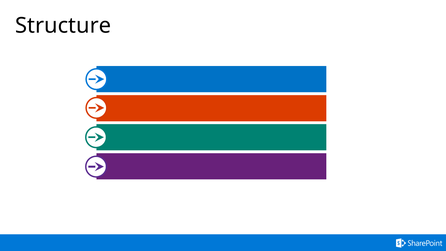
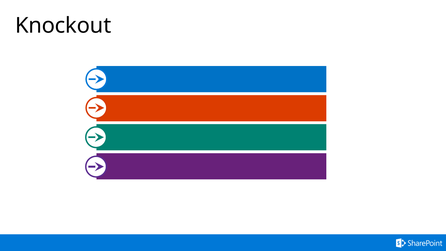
Structure: Structure -> Knockout (63, 26)
